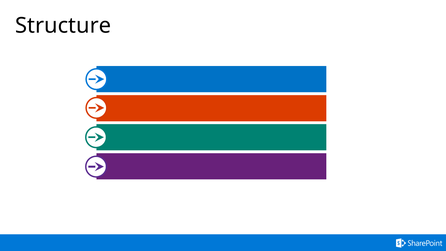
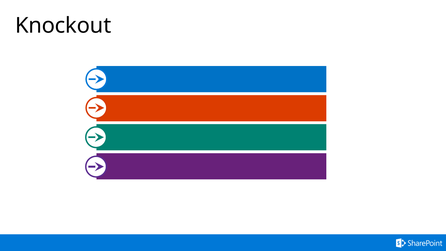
Structure: Structure -> Knockout (63, 26)
